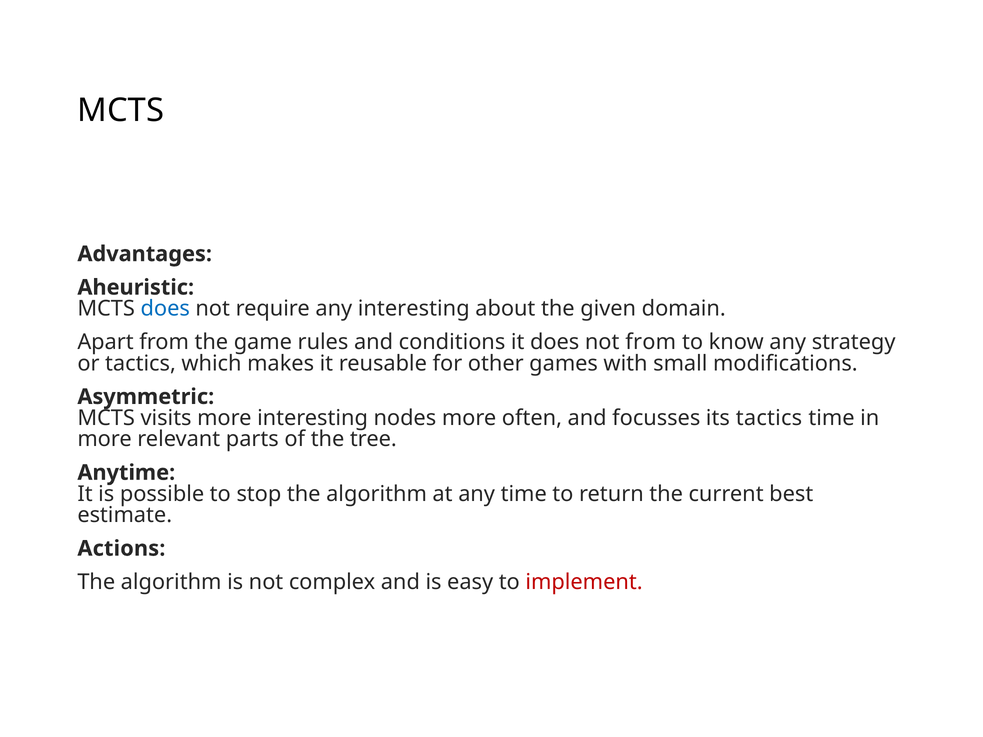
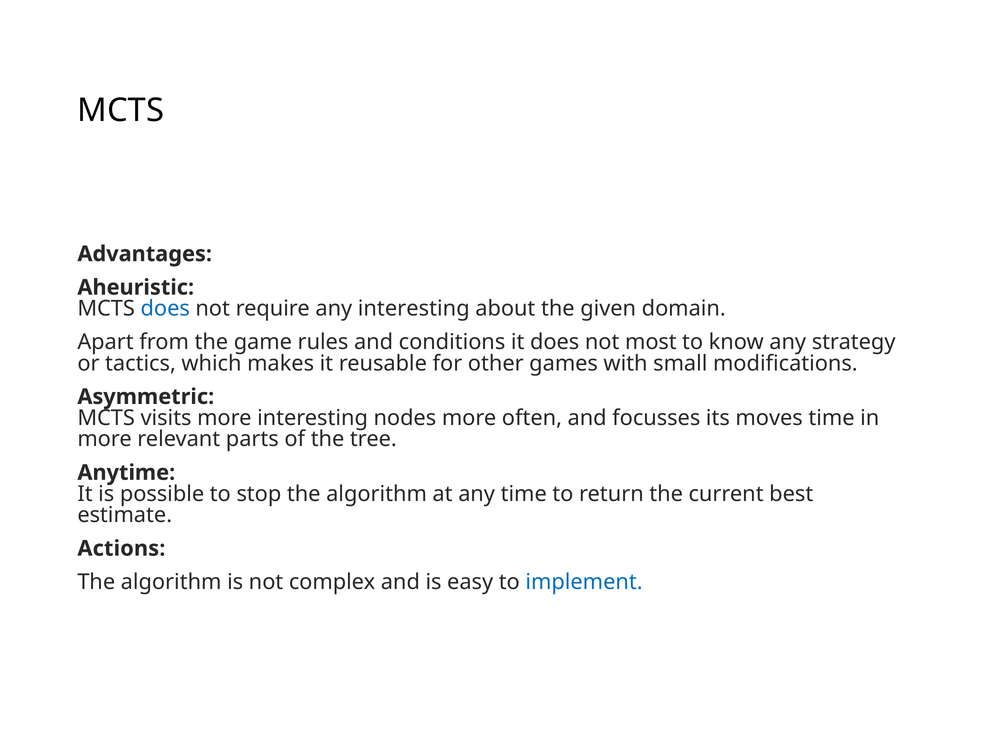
not from: from -> most (651, 342)
its tactics: tactics -> moves (769, 418)
implement colour: red -> blue (584, 582)
